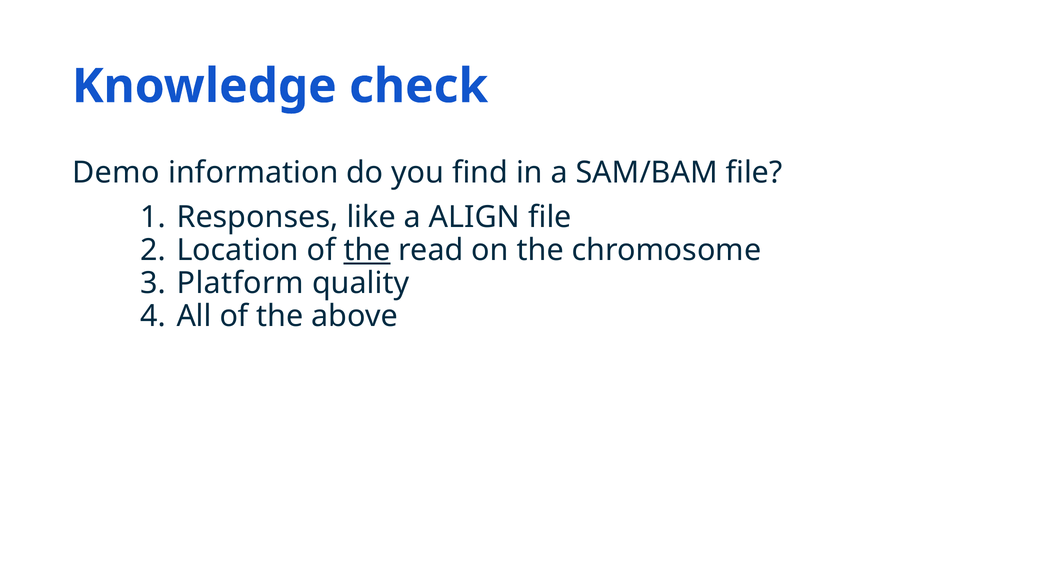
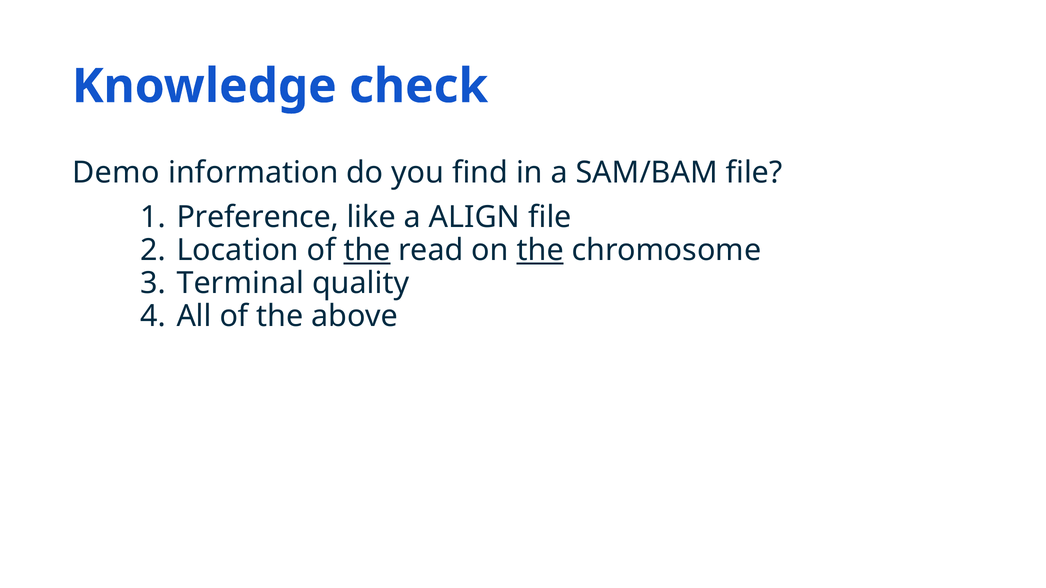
Responses: Responses -> Preference (258, 217)
the underline: none -> present (540, 250)
Platform: Platform -> Terminal (240, 283)
